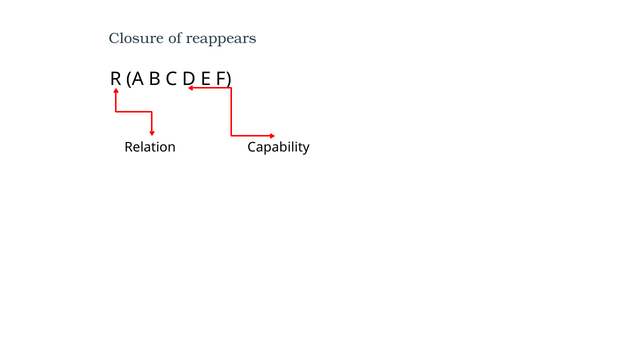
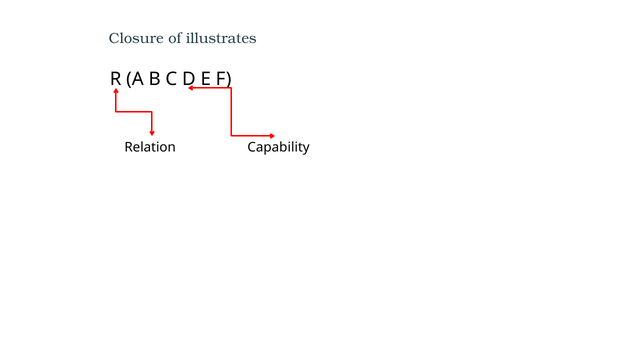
reappears: reappears -> illustrates (221, 39)
